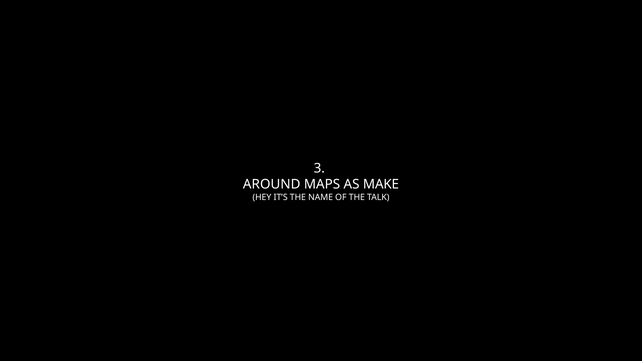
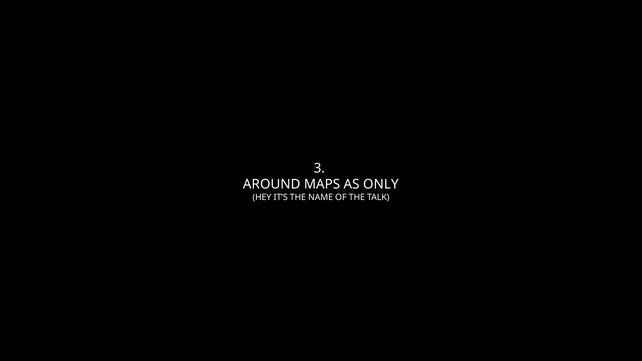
MAKE: MAKE -> ONLY (381, 184)
